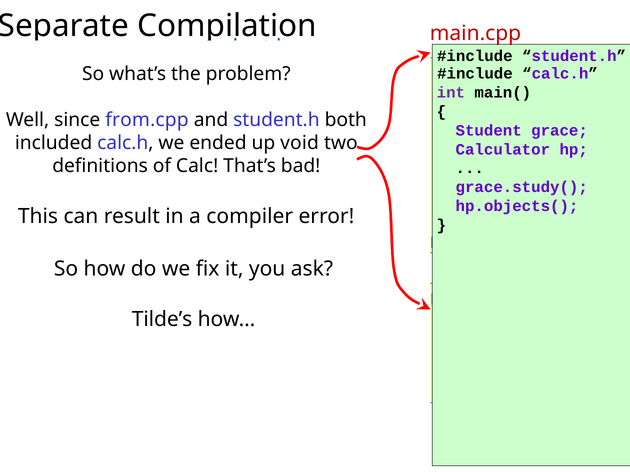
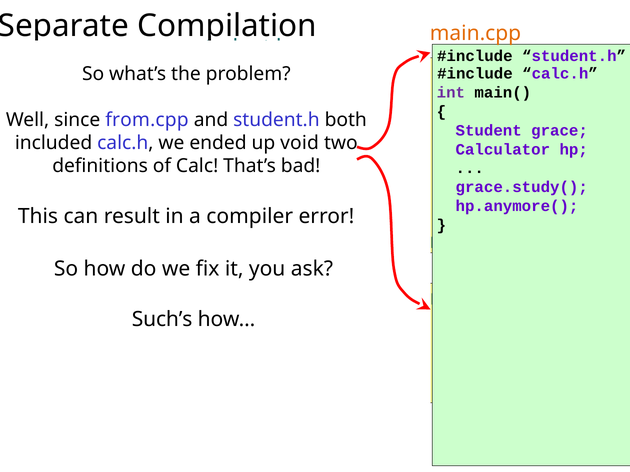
main.cpp colour: red -> orange (475, 34)
hp.objects(: hp.objects( -> hp.anymore( (517, 206)
Tilde’s: Tilde’s -> Such’s (162, 320)
